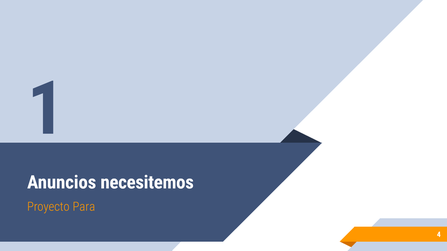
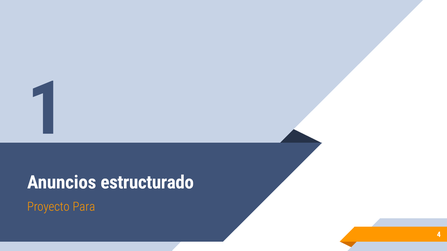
necesitemos: necesitemos -> estructurado (147, 183)
